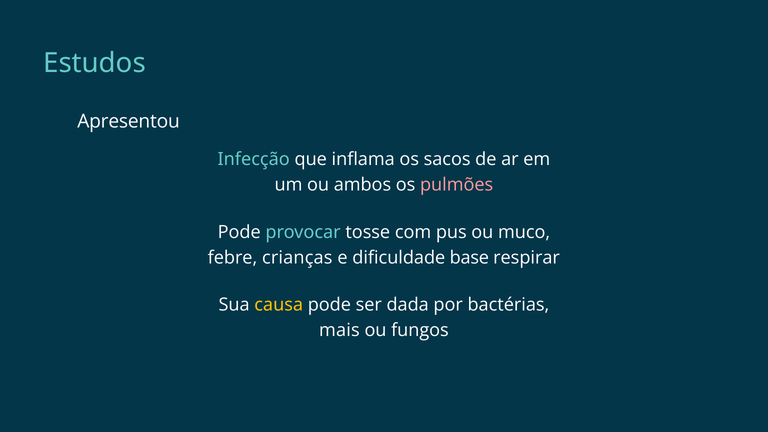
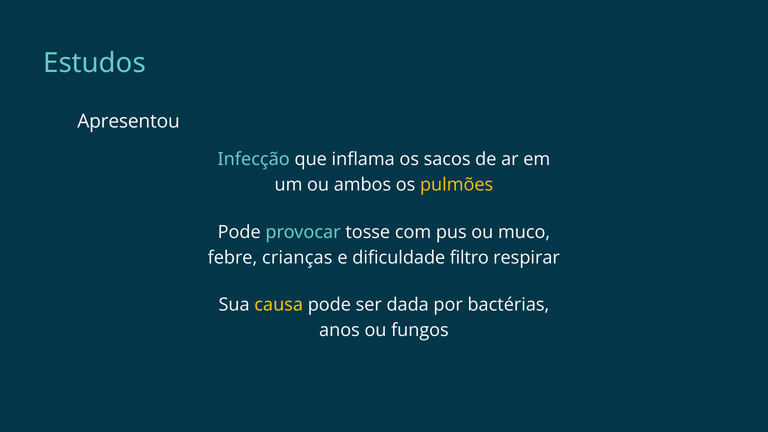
pulmões colour: pink -> yellow (457, 185)
base: base -> filtro (469, 258)
mais: mais -> anos (339, 330)
